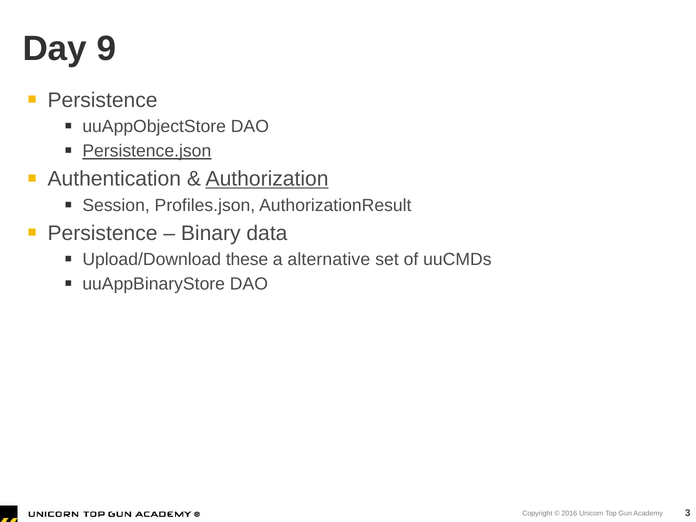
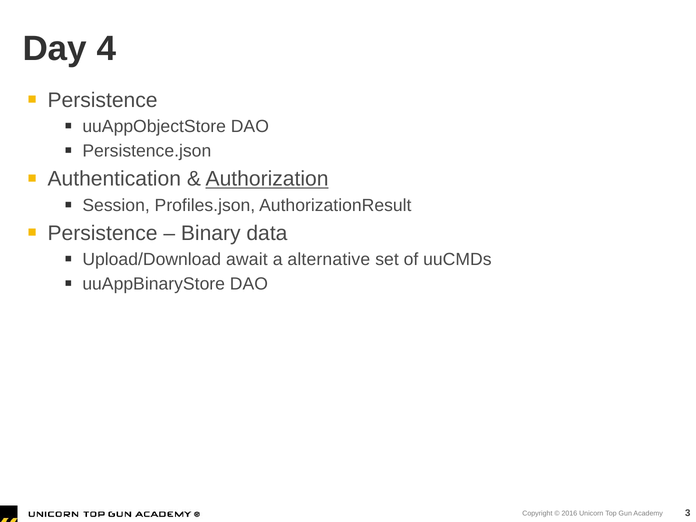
9: 9 -> 4 (106, 48)
Persistence.json underline: present -> none (147, 151)
these: these -> await (247, 260)
